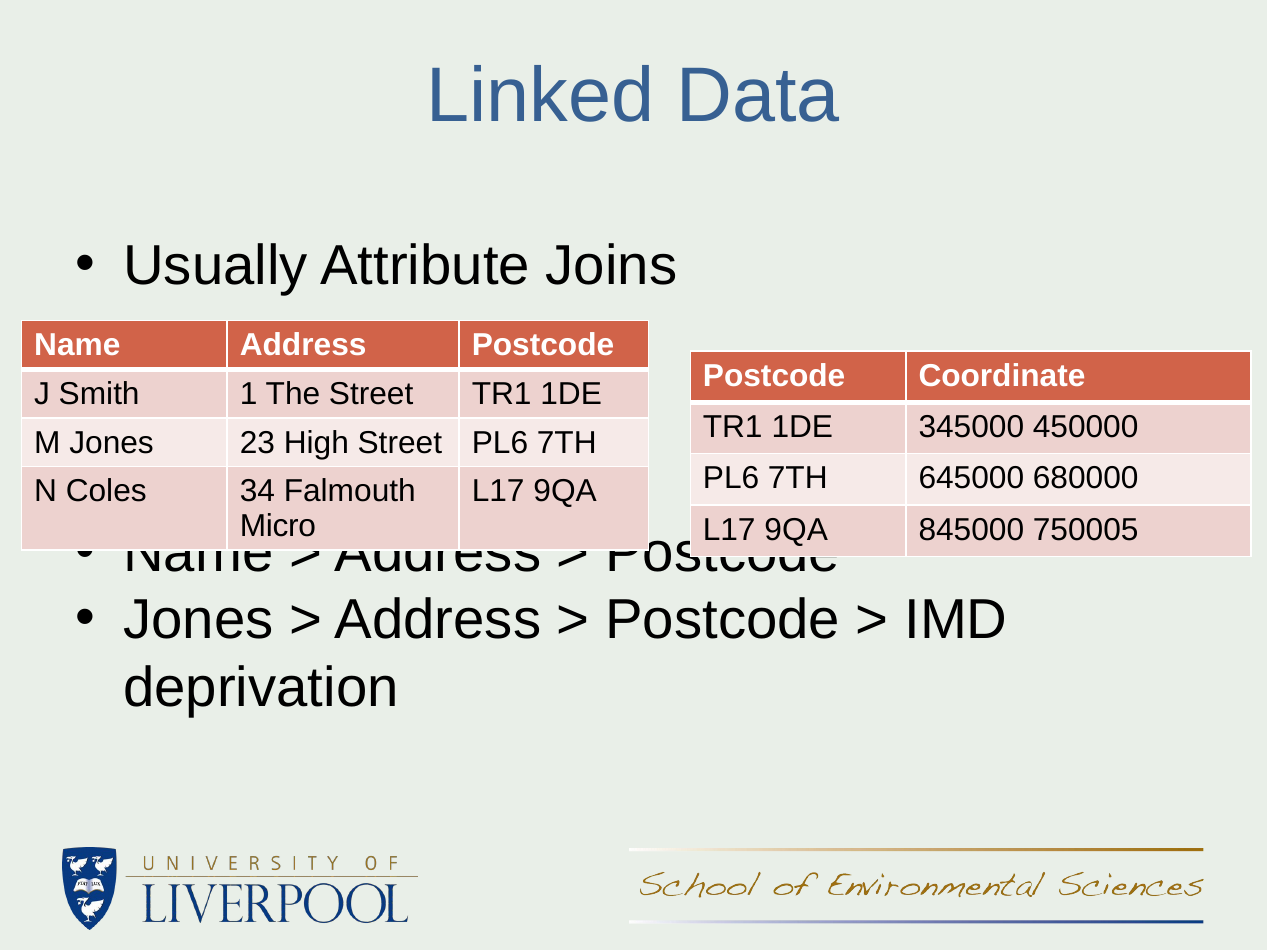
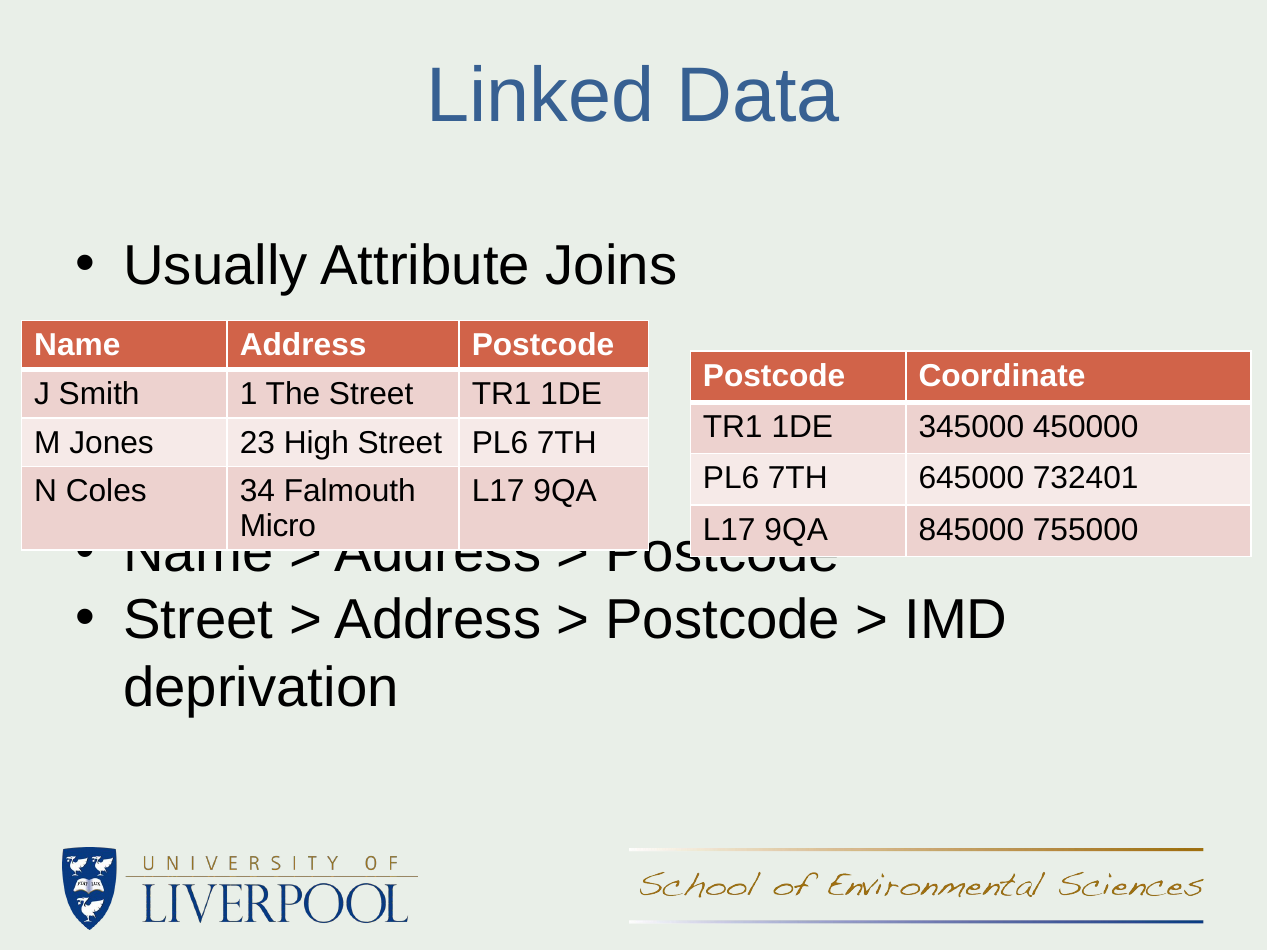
680000: 680000 -> 732401 (1086, 478)
750005: 750005 -> 755000 (1086, 530)
Jones: Jones -> Street (198, 620)
